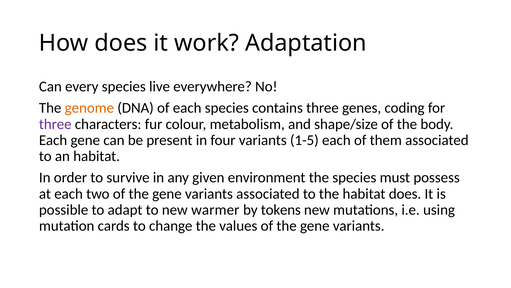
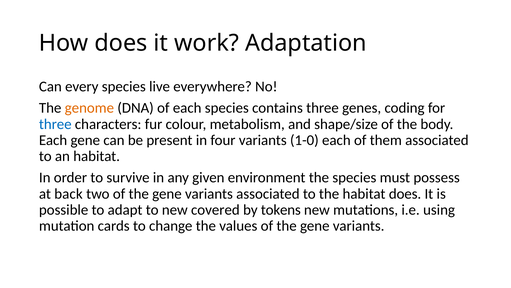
three colour: purple -> blue (55, 124)
1-5: 1-5 -> 1-0 (304, 140)
at each: each -> back (68, 193)
warmer: warmer -> covered (215, 210)
